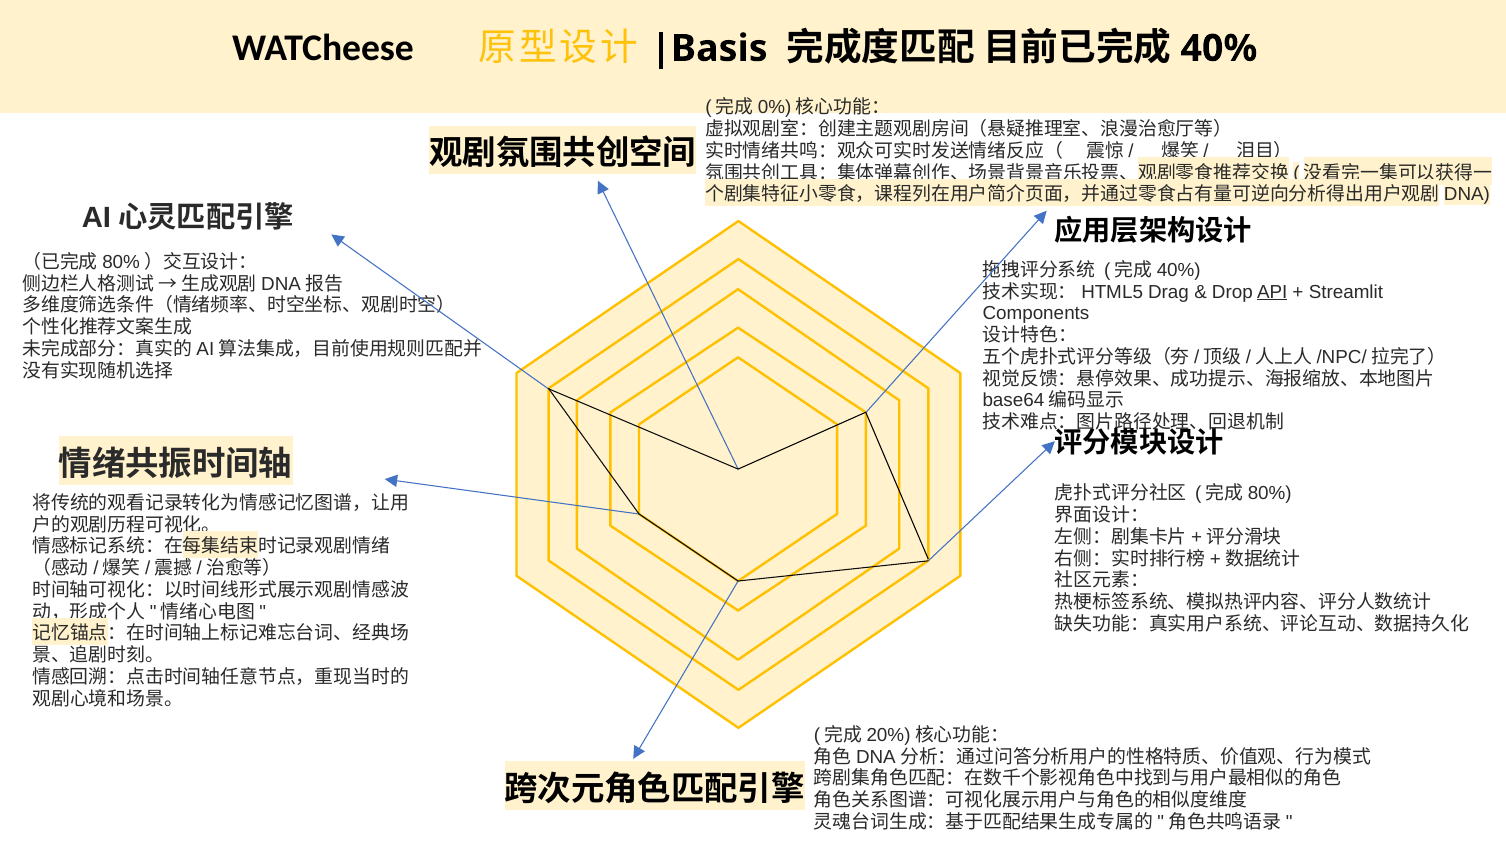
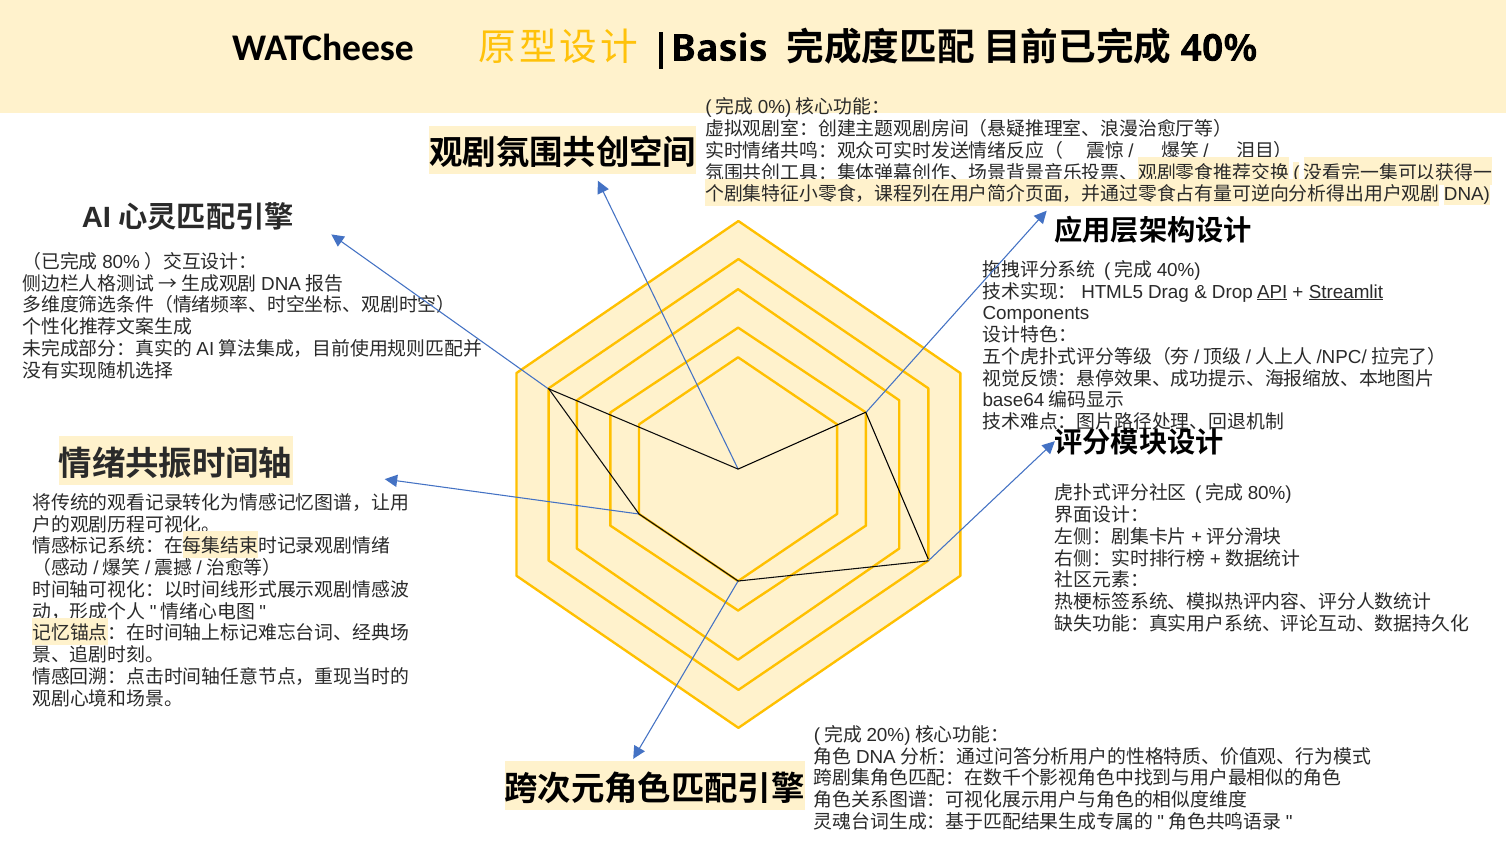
Streamlit underline: none -> present (1346, 292)
